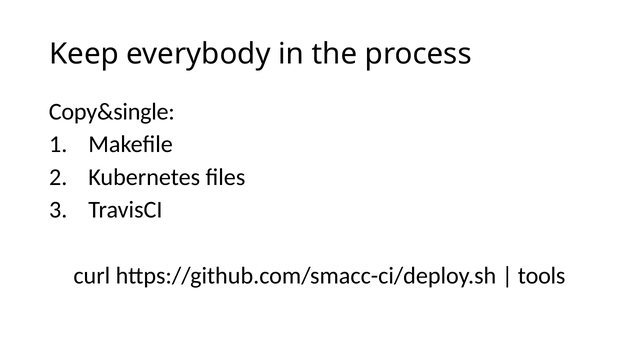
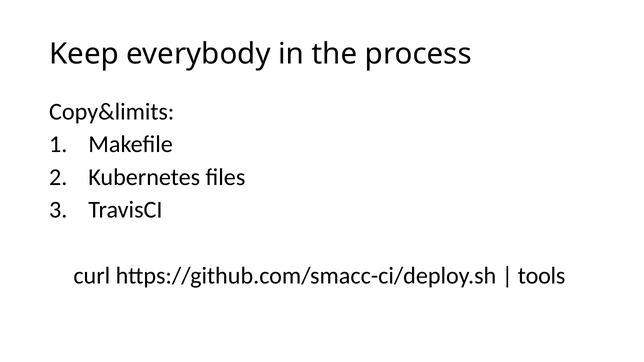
Copy&single: Copy&single -> Copy&limits (112, 112)
